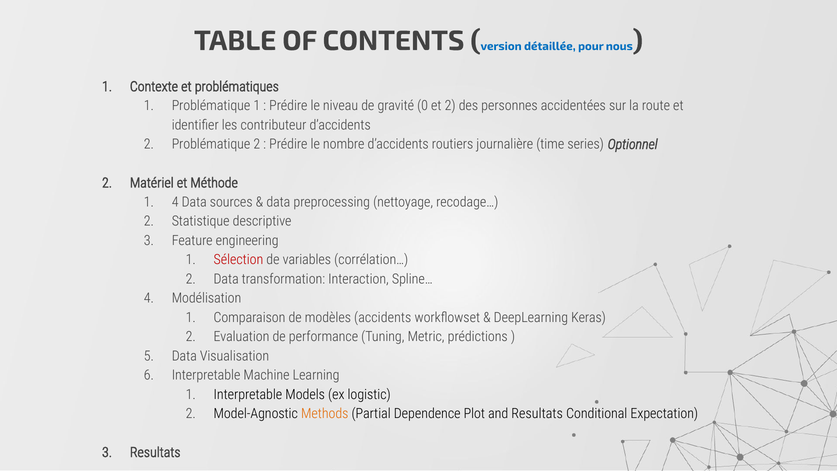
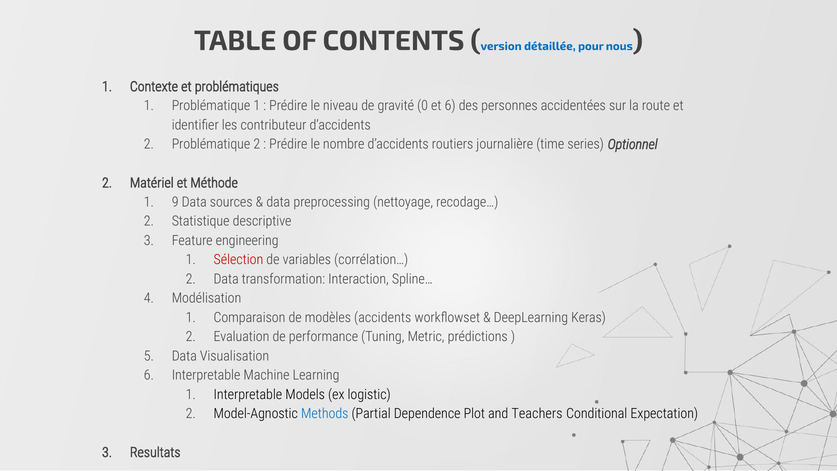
et 2: 2 -> 6 (450, 106)
1 4: 4 -> 9 (175, 202)
Methods colour: orange -> blue (325, 414)
and Resultats: Resultats -> Teachers (537, 414)
